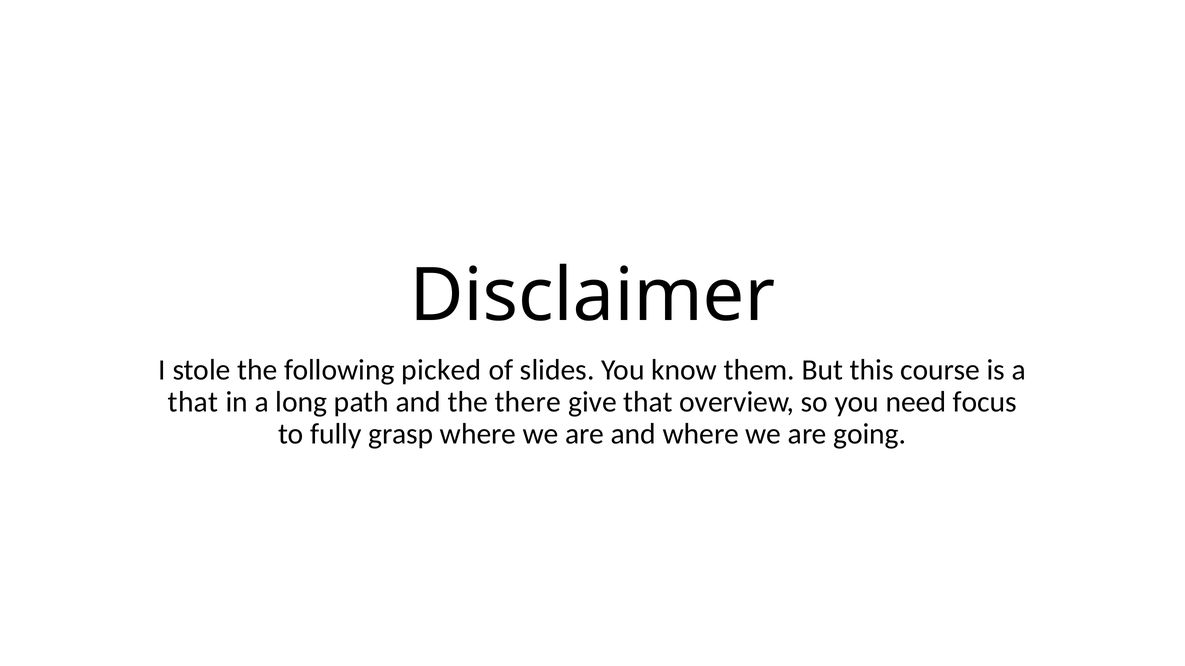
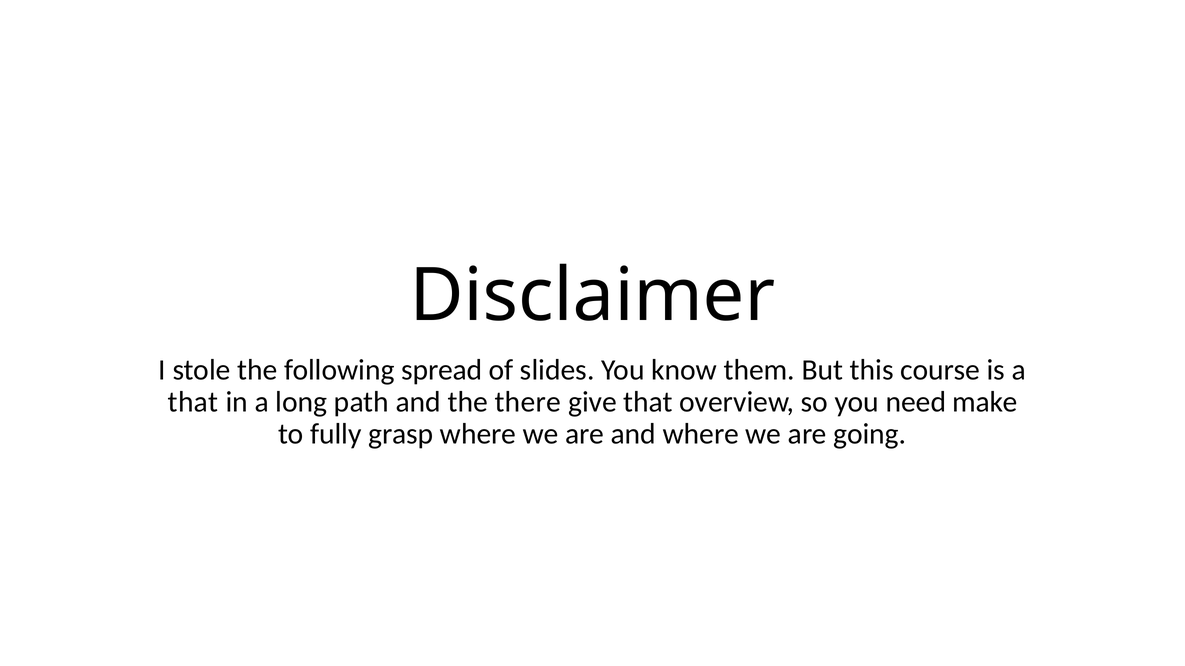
picked: picked -> spread (442, 370)
focus: focus -> make (985, 402)
